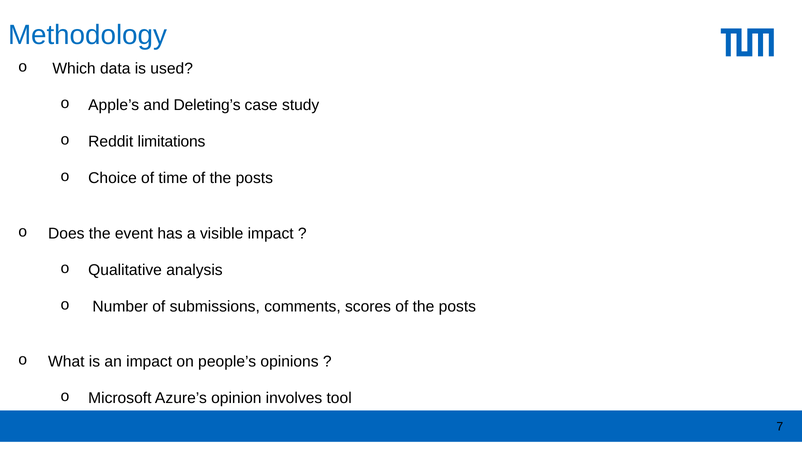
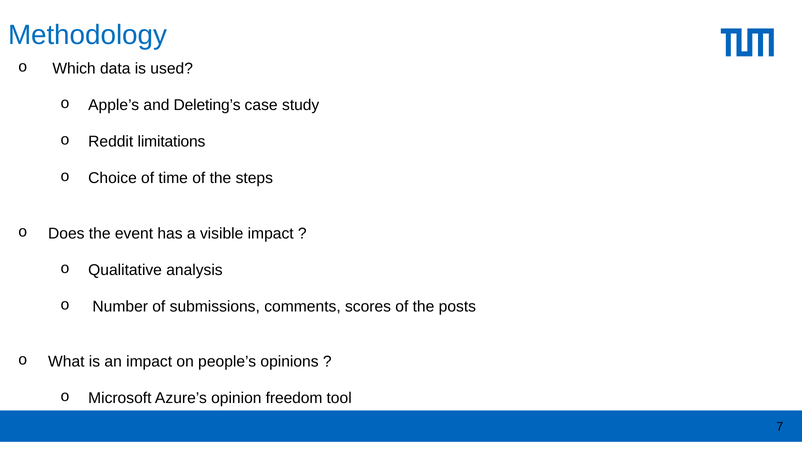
time of the posts: posts -> steps (254, 178)
involves: involves -> freedom (294, 398)
